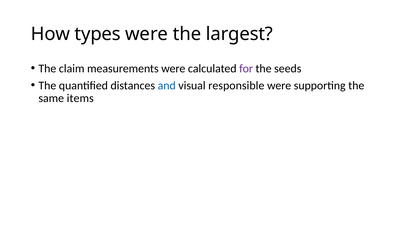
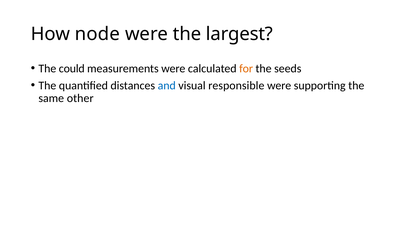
types: types -> node (97, 34)
claim: claim -> could (72, 68)
for colour: purple -> orange (246, 68)
items: items -> other (80, 98)
